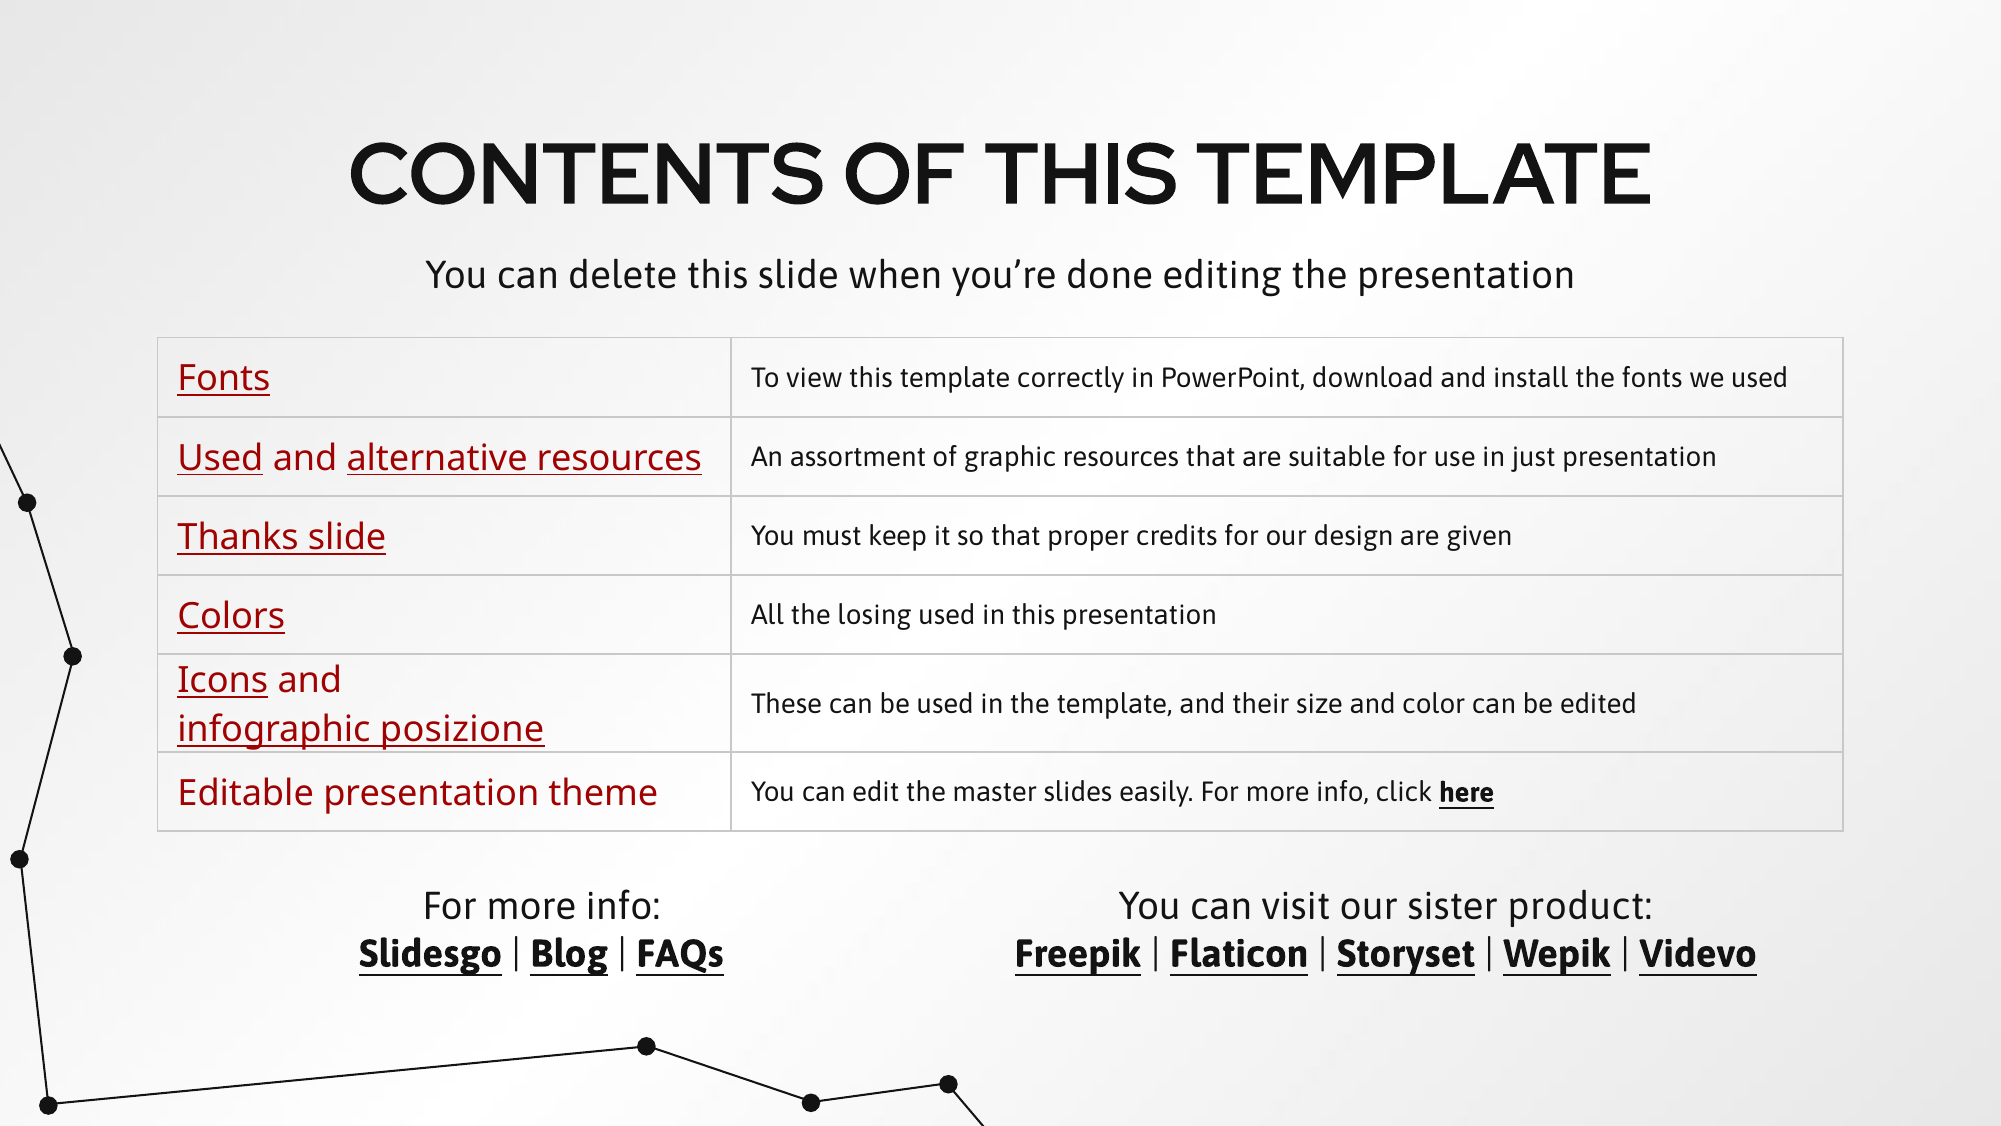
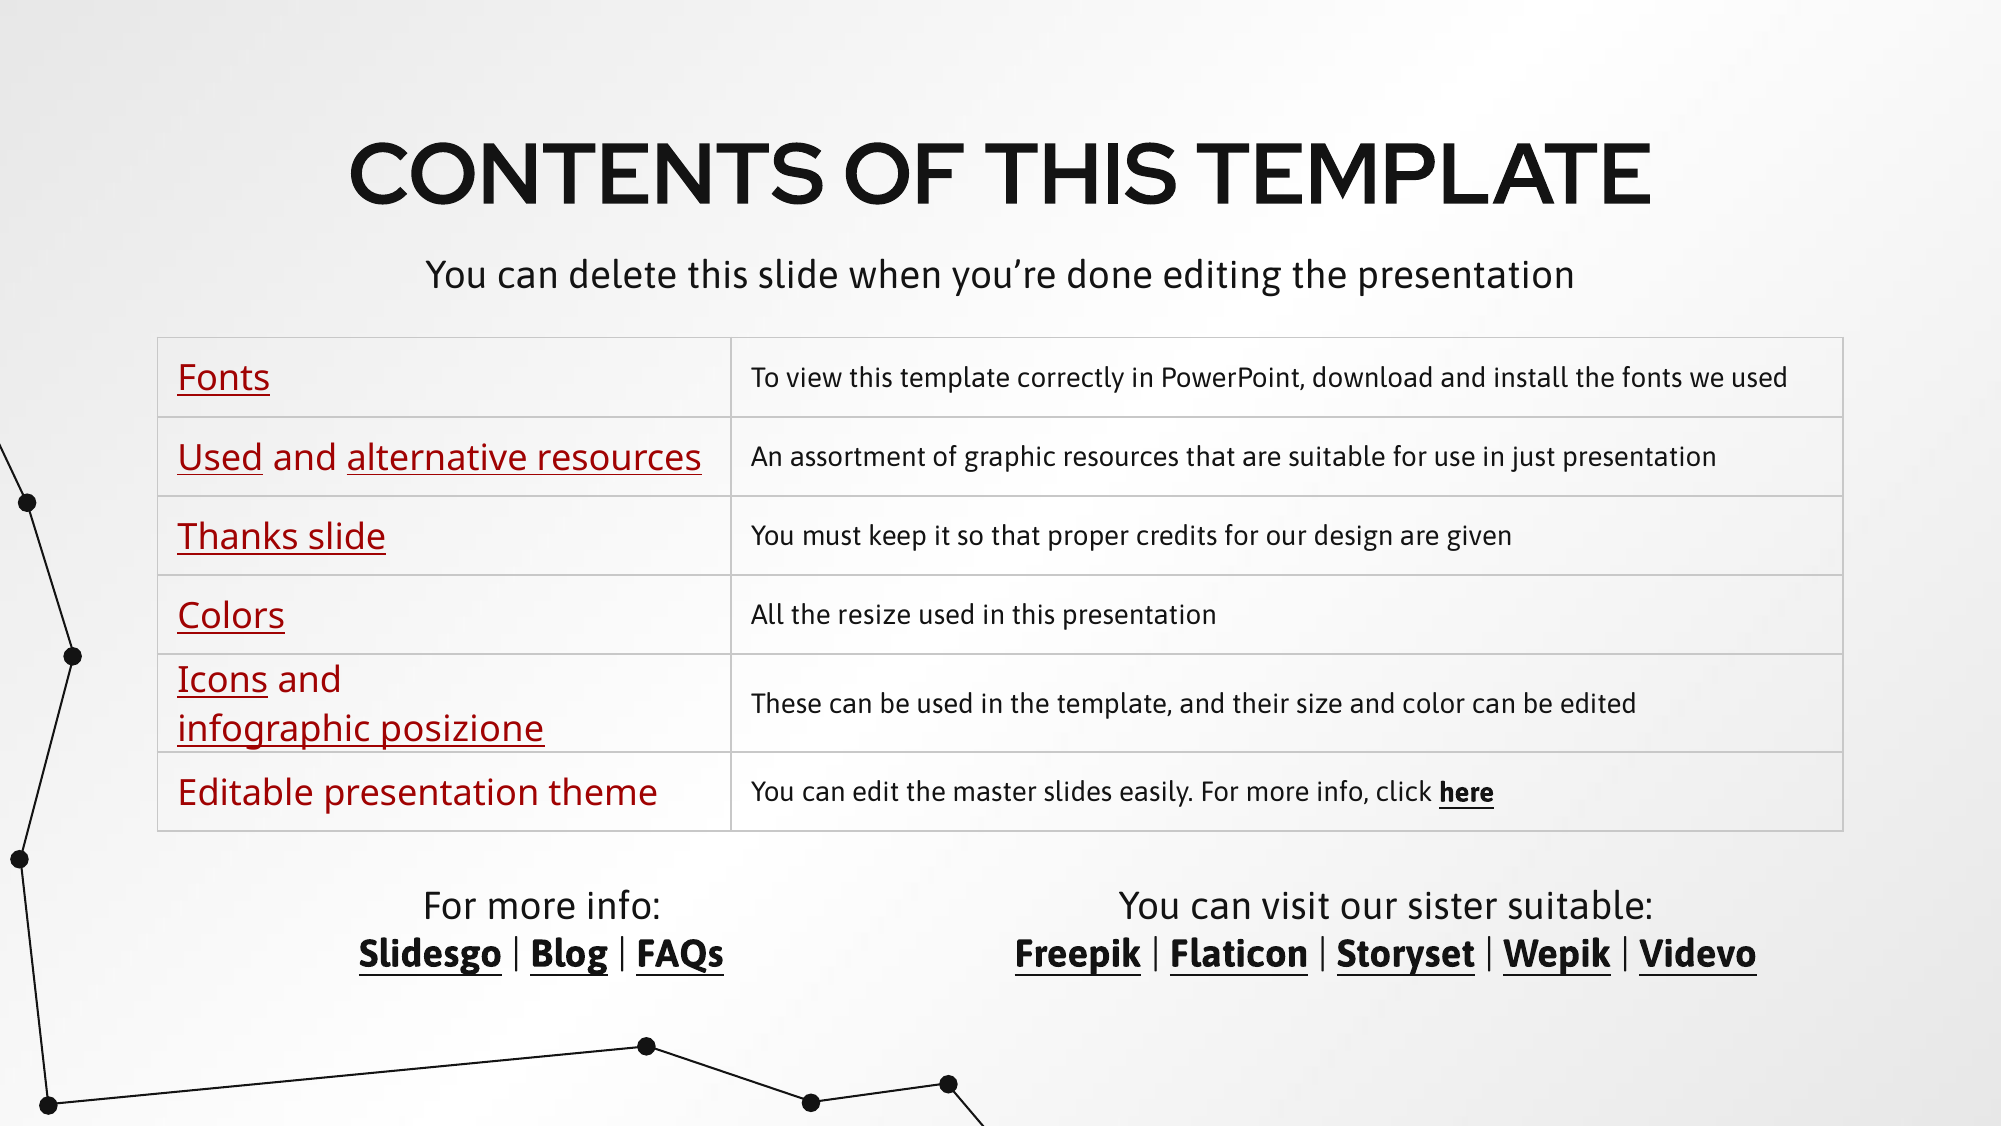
losing: losing -> resize (874, 615)
sister product: product -> suitable (1580, 907)
